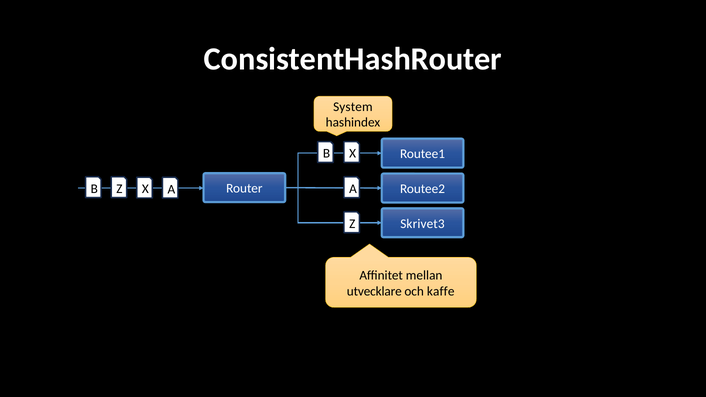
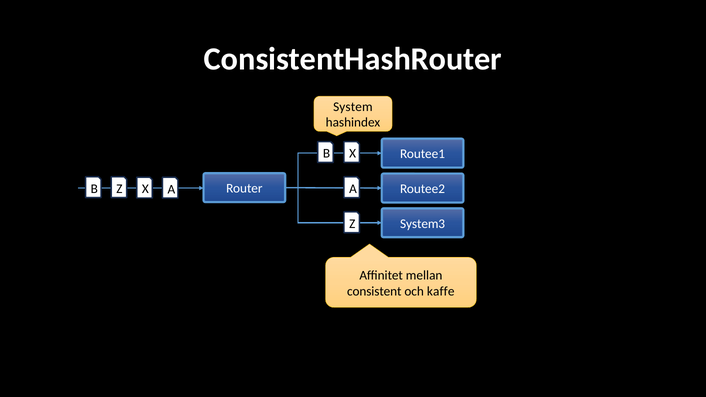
Skrivet3: Skrivet3 -> System3 (423, 224)
utvecklare: utvecklare -> consistent (374, 291)
